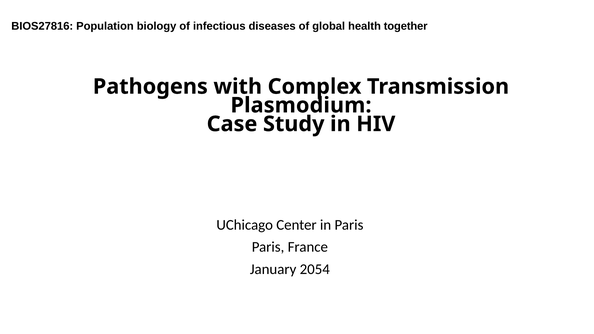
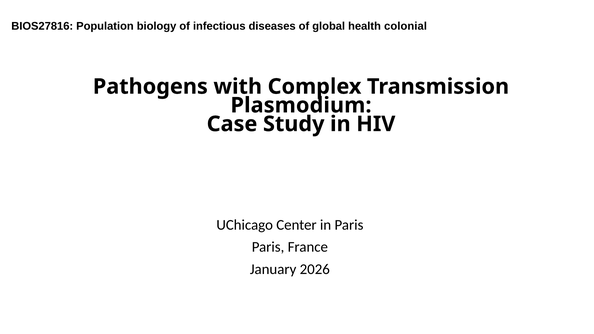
together: together -> colonial (406, 26)
2054: 2054 -> 2026 (315, 269)
